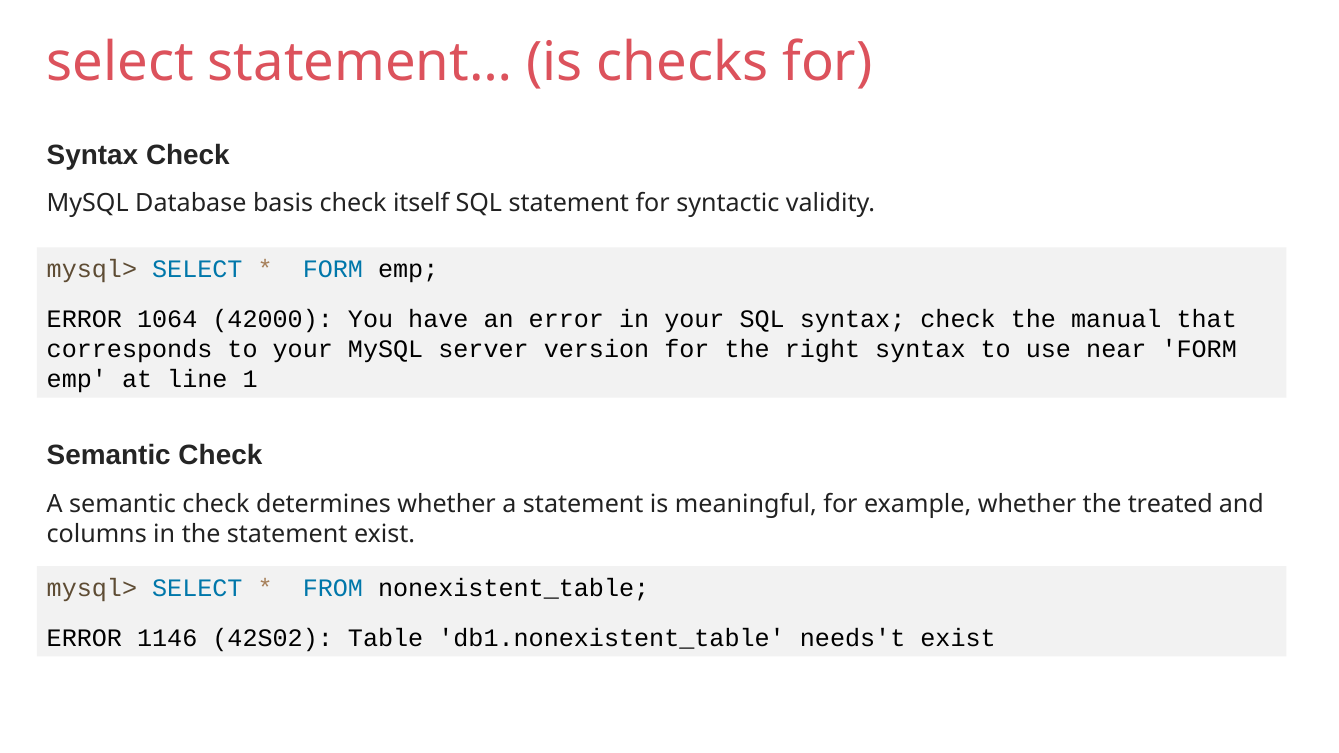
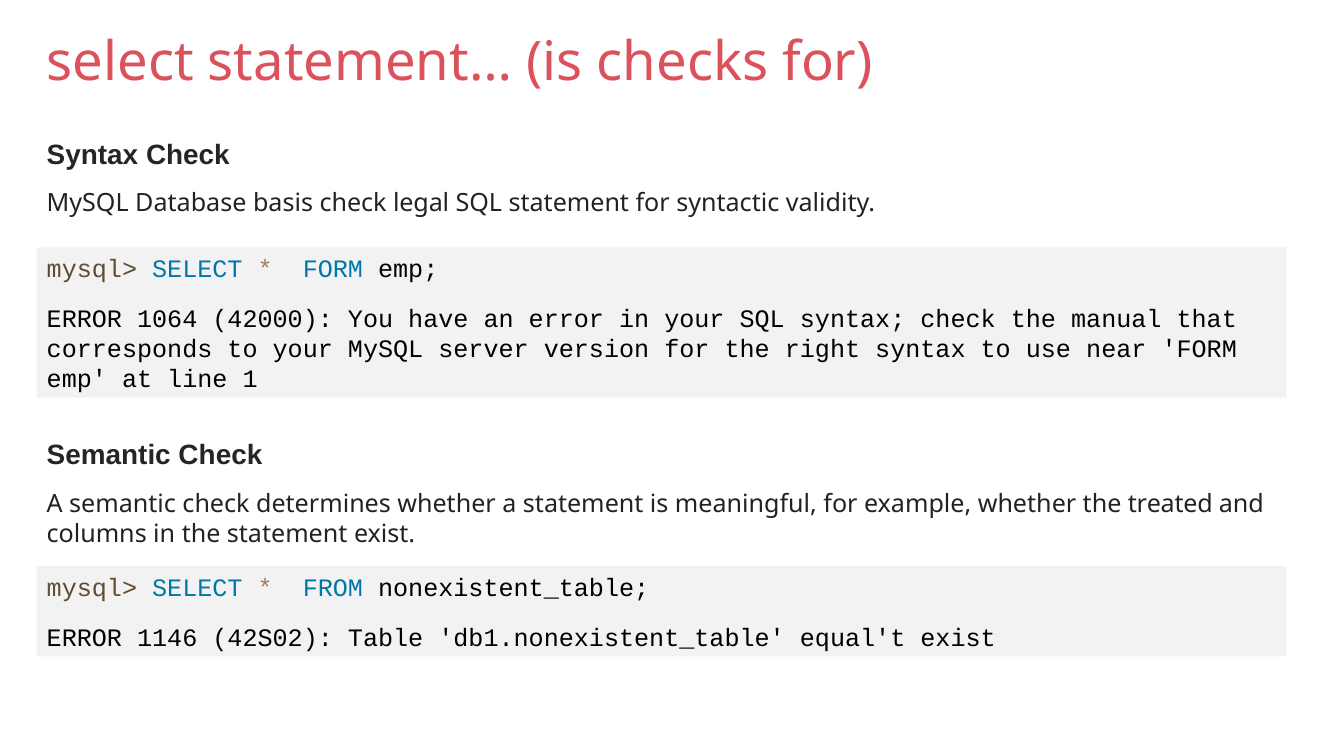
itself: itself -> legal (421, 203)
needs't: needs't -> equal't (853, 638)
